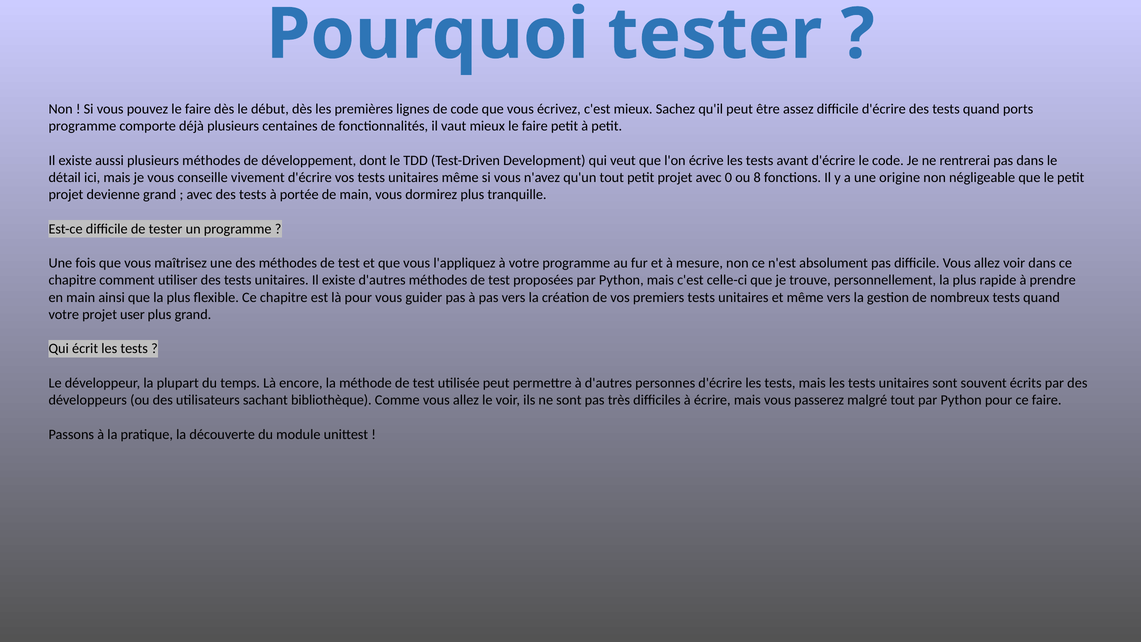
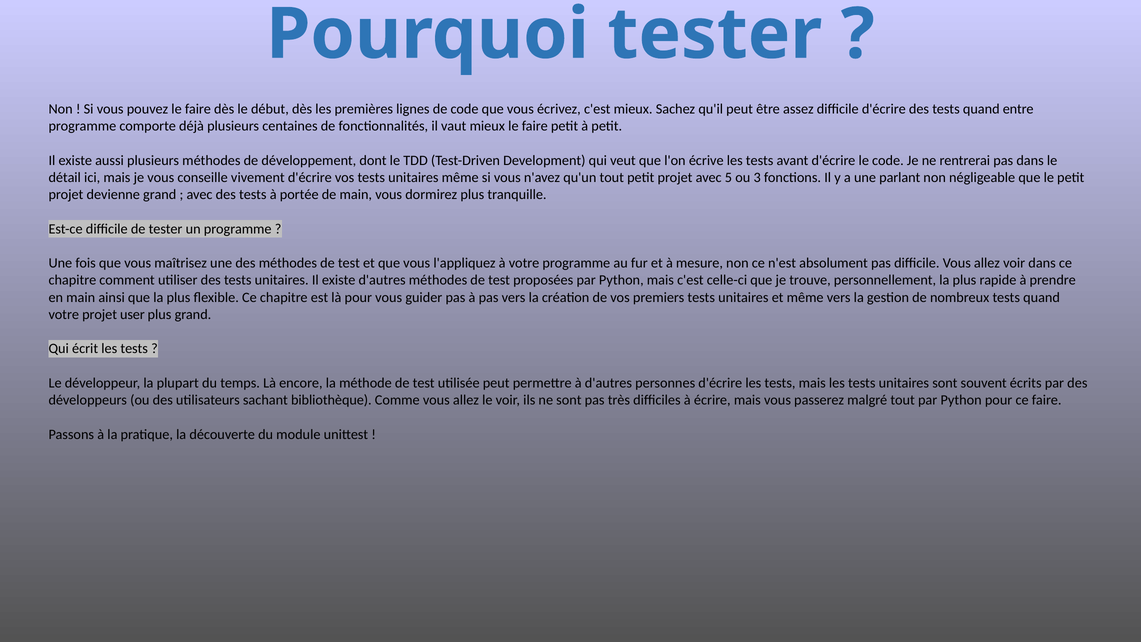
ports: ports -> entre (1018, 109)
0: 0 -> 5 (728, 177)
8: 8 -> 3 (757, 177)
origine: origine -> parlant (900, 177)
